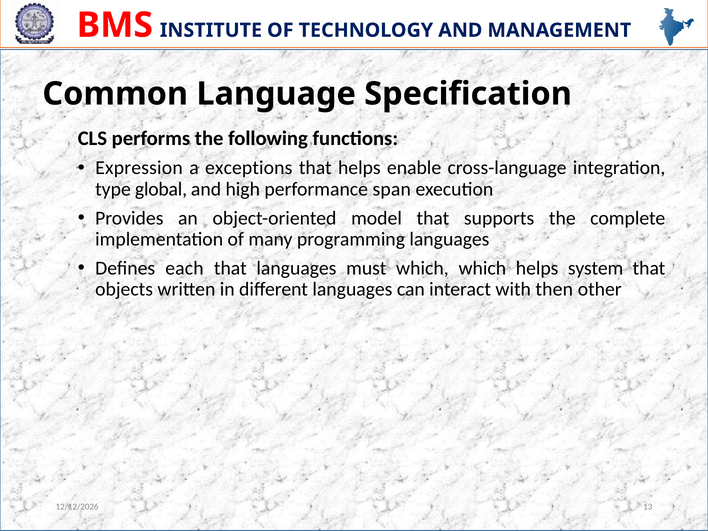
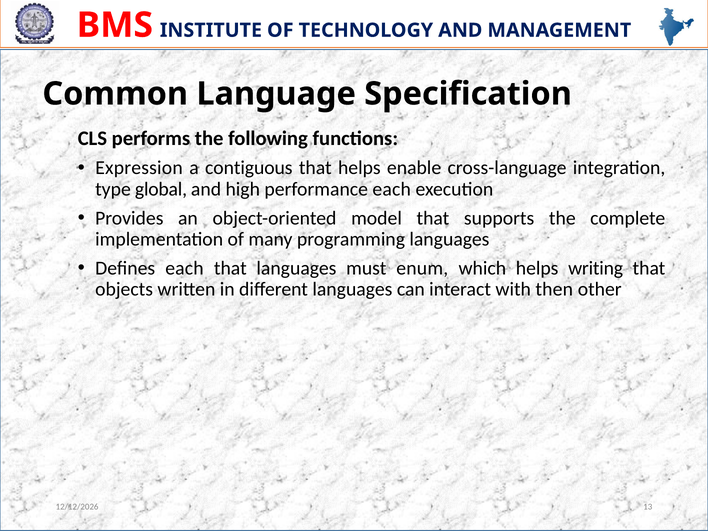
exceptions: exceptions -> contiguous (249, 168)
performance span: span -> each (392, 189)
must which: which -> enum (422, 268)
system: system -> writing (596, 268)
